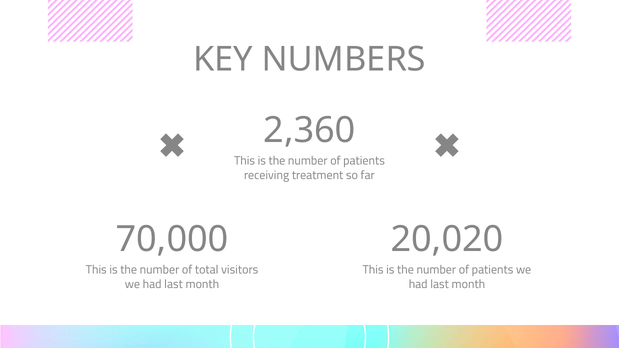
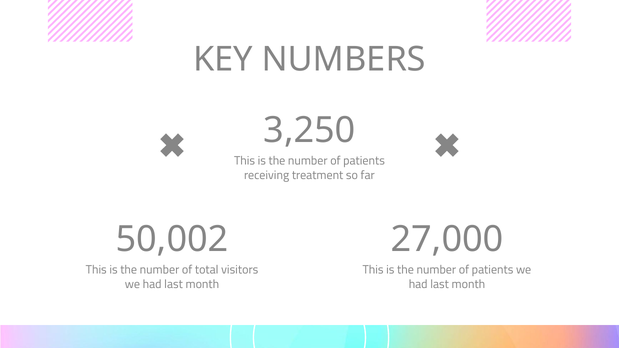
2,360: 2,360 -> 3,250 (310, 131)
70,000: 70,000 -> 50,002 (172, 240)
20,020: 20,020 -> 27,000 (447, 240)
